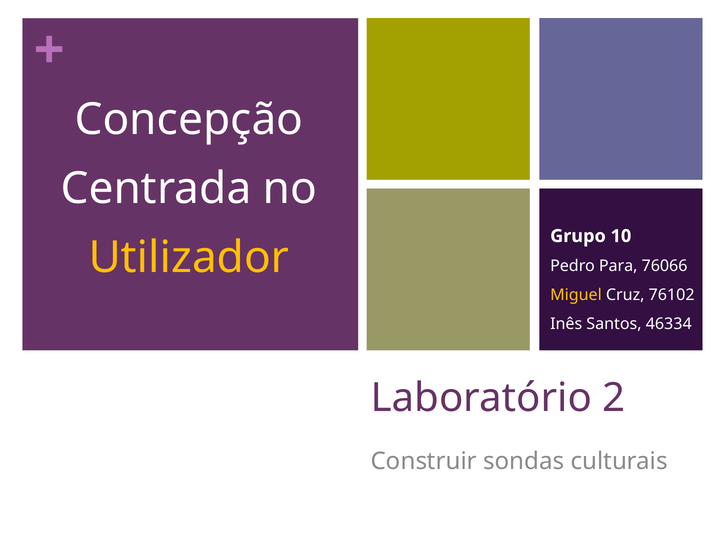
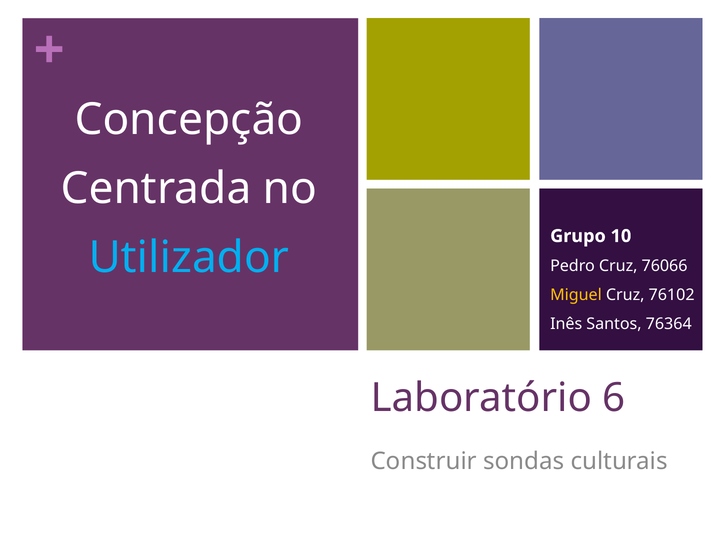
Utilizador colour: yellow -> light blue (189, 258)
Pedro Para: Para -> Cruz (618, 266)
46334: 46334 -> 76364 (669, 324)
2: 2 -> 6 (614, 398)
